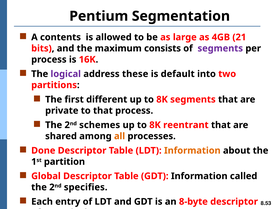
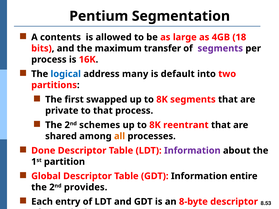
21: 21 -> 18 (239, 37)
consists: consists -> transfer (163, 48)
logical colour: purple -> blue (66, 74)
these: these -> many (135, 74)
different: different -> swapped (107, 100)
Information colour: orange -> purple (192, 151)
called: called -> entire (244, 176)
specifies: specifies -> provides (86, 187)
